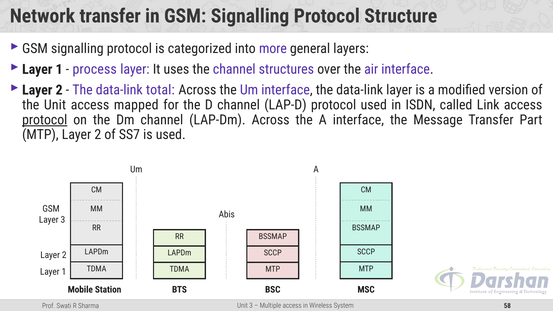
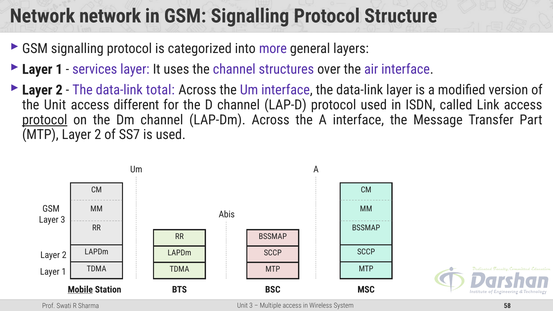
Network transfer: transfer -> network (110, 16)
process: process -> services (95, 69)
mapped: mapped -> different (136, 105)
Mobile underline: none -> present (80, 290)
